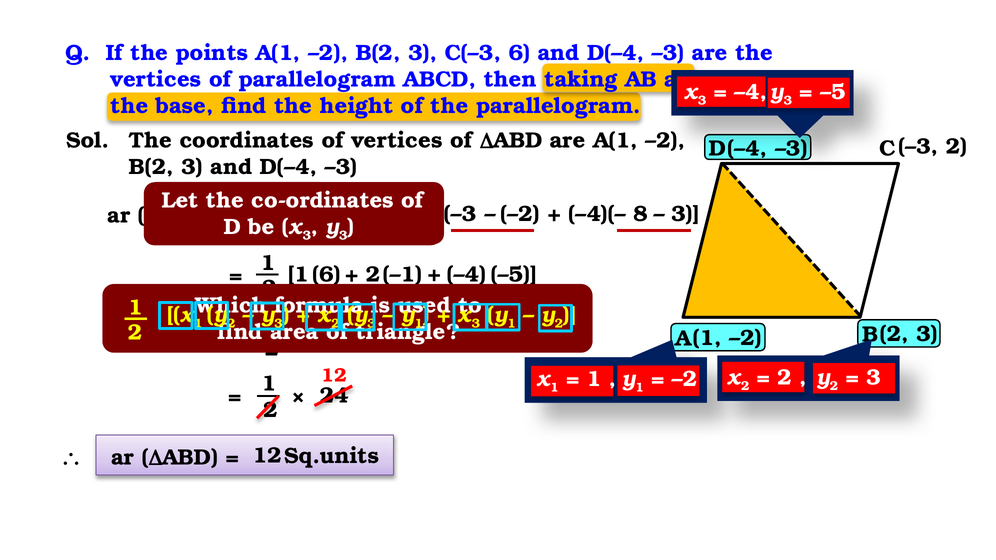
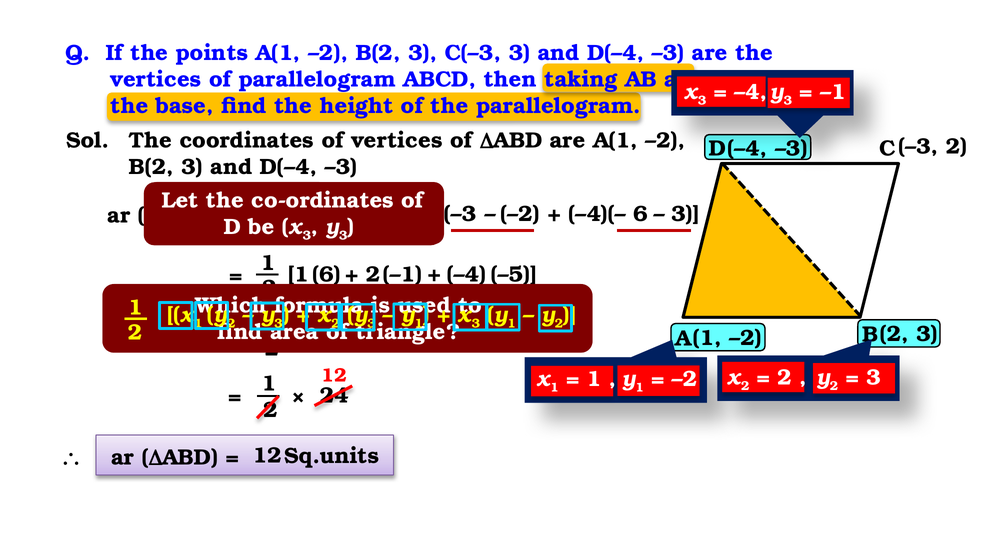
C(–3 6: 6 -> 3 (519, 53)
–5: –5 -> –1 (833, 92)
8: 8 -> 6 (640, 214)
